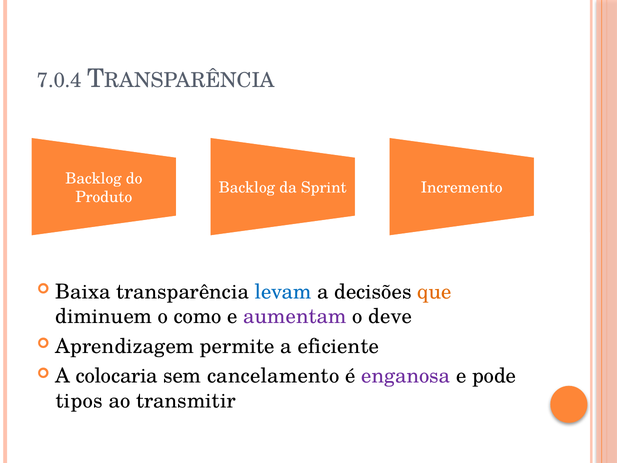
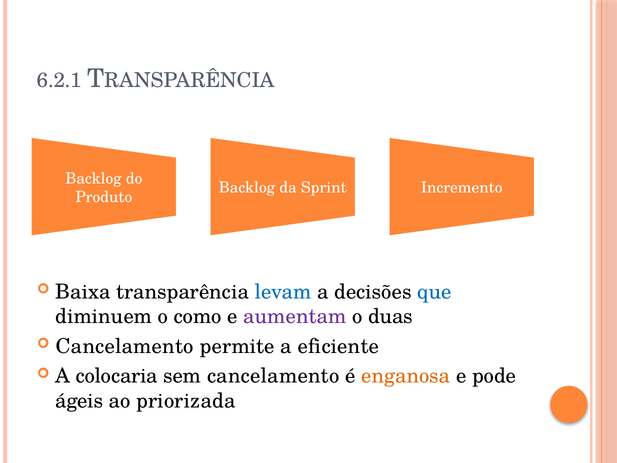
7.0.4: 7.0.4 -> 6.2.1 (59, 81)
que colour: orange -> blue (434, 292)
deve: deve -> duas (390, 316)
Aprendizagem: Aprendizagem -> Cancelamento (125, 346)
enganosa colour: purple -> orange (406, 376)
tipos: tipos -> ágeis (79, 401)
transmitir: transmitir -> priorizada (186, 401)
